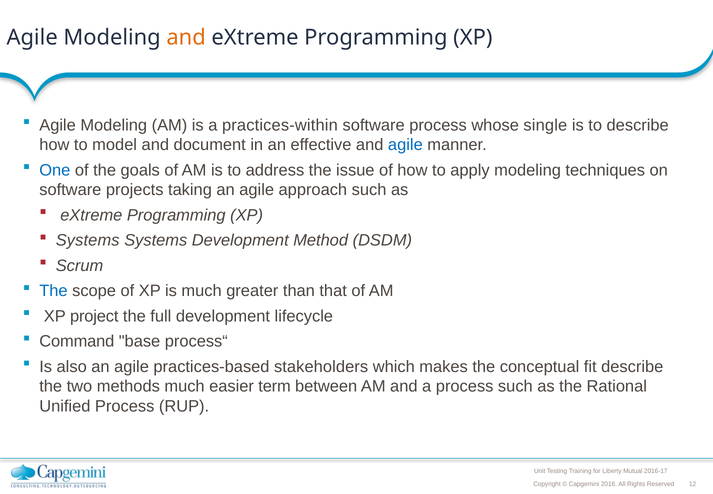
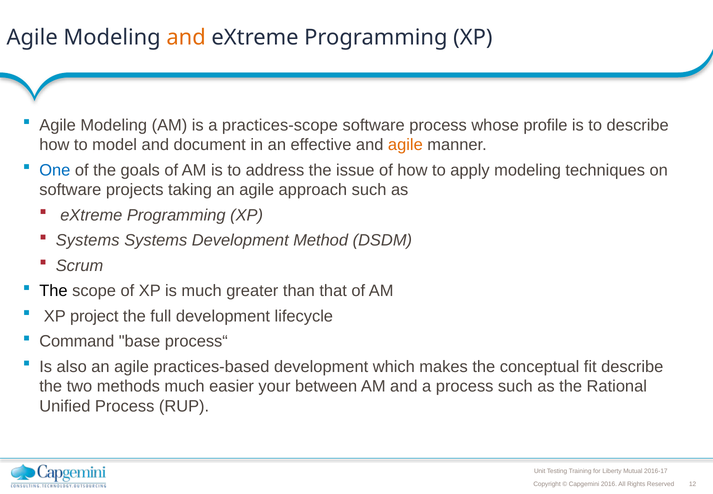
practices-within: practices-within -> practices-scope (280, 125)
single: single -> profile (545, 125)
agile colour: blue -> orange (405, 145)
The colour: blue -> black (53, 291)
practices-based stakeholders: stakeholders -> development (321, 366)
term: term -> your (274, 386)
